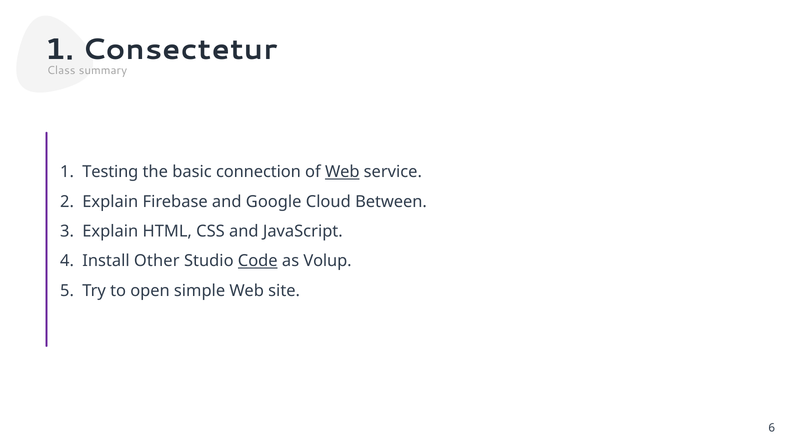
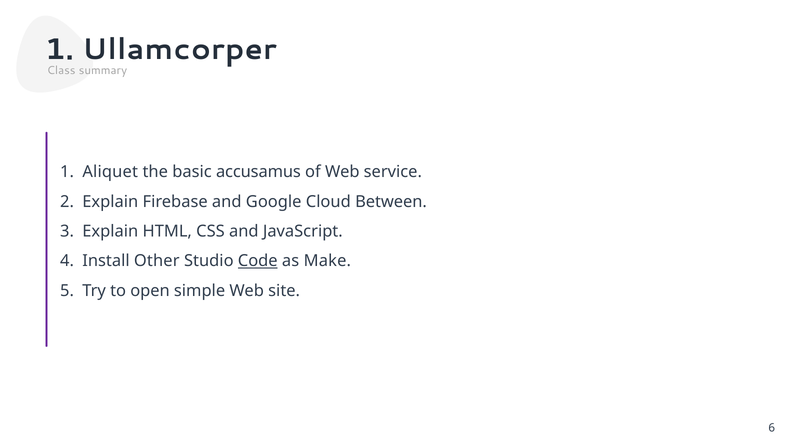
Consectetur: Consectetur -> Ullamcorper (180, 49)
Testing: Testing -> Aliquet (110, 172)
connection: connection -> accusamus (258, 172)
Web underline: present -> none (342, 172)
Volup: Volup -> Make (327, 261)
